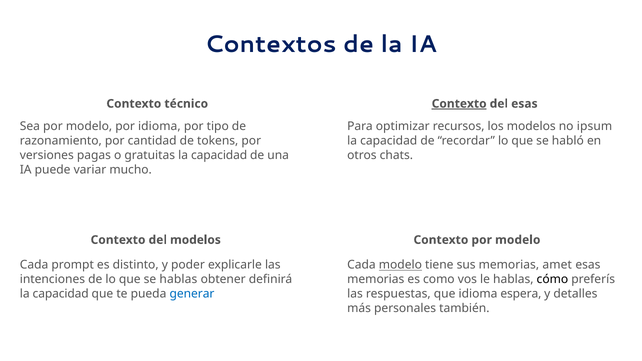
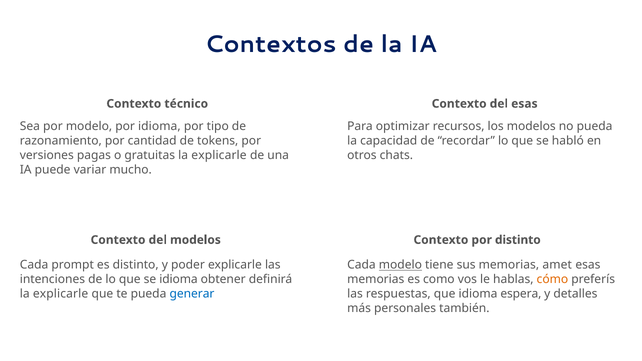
Contexto underline: present -> none (459, 104)
no ipsum: ipsum -> pueda (595, 126)
gratuitas la capacidad: capacidad -> explicarle (219, 155)
Contexto por modelo: modelo -> distinto (518, 240)
se hablas: hablas -> idioma (179, 279)
cómo colour: black -> orange (552, 279)
capacidad: capacidad -> explicarle (61, 294)
